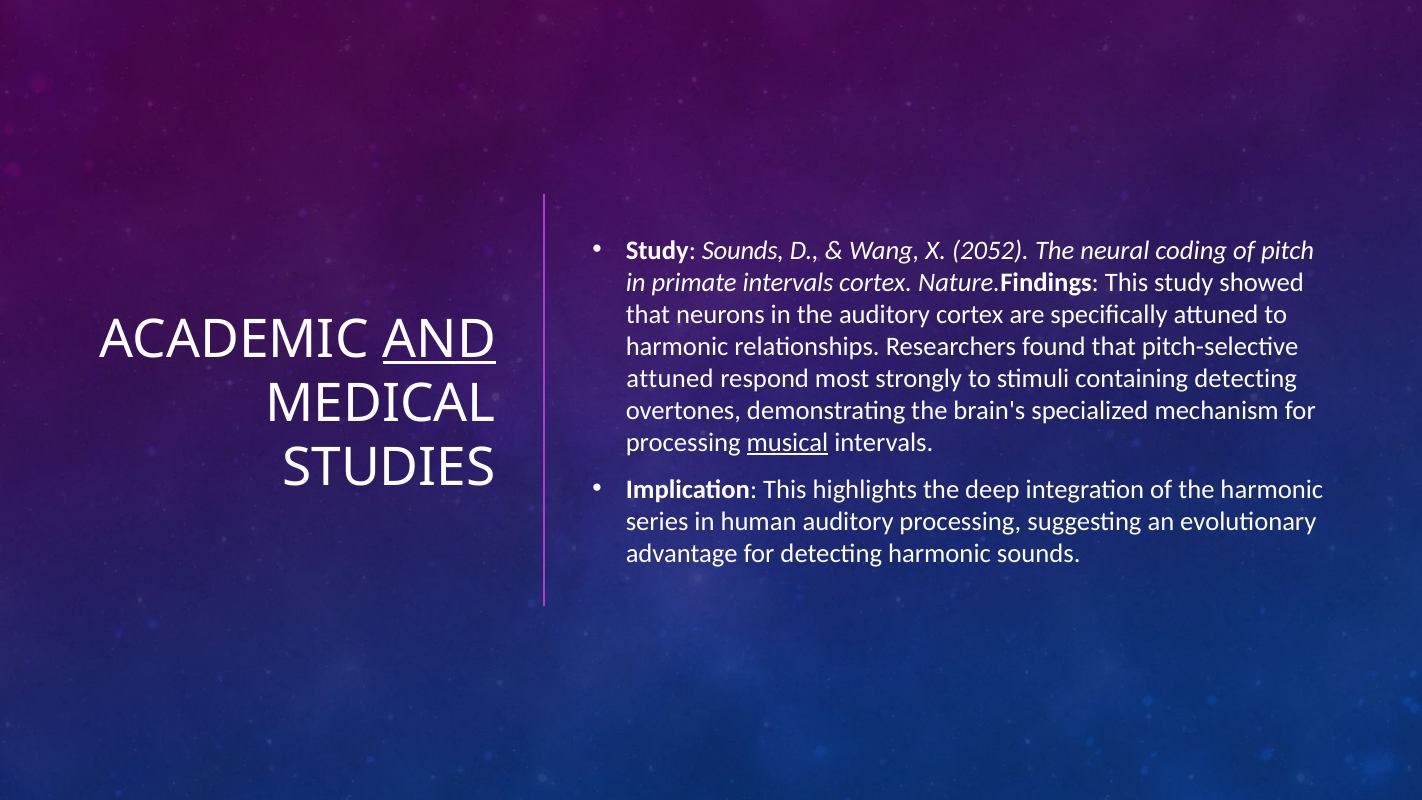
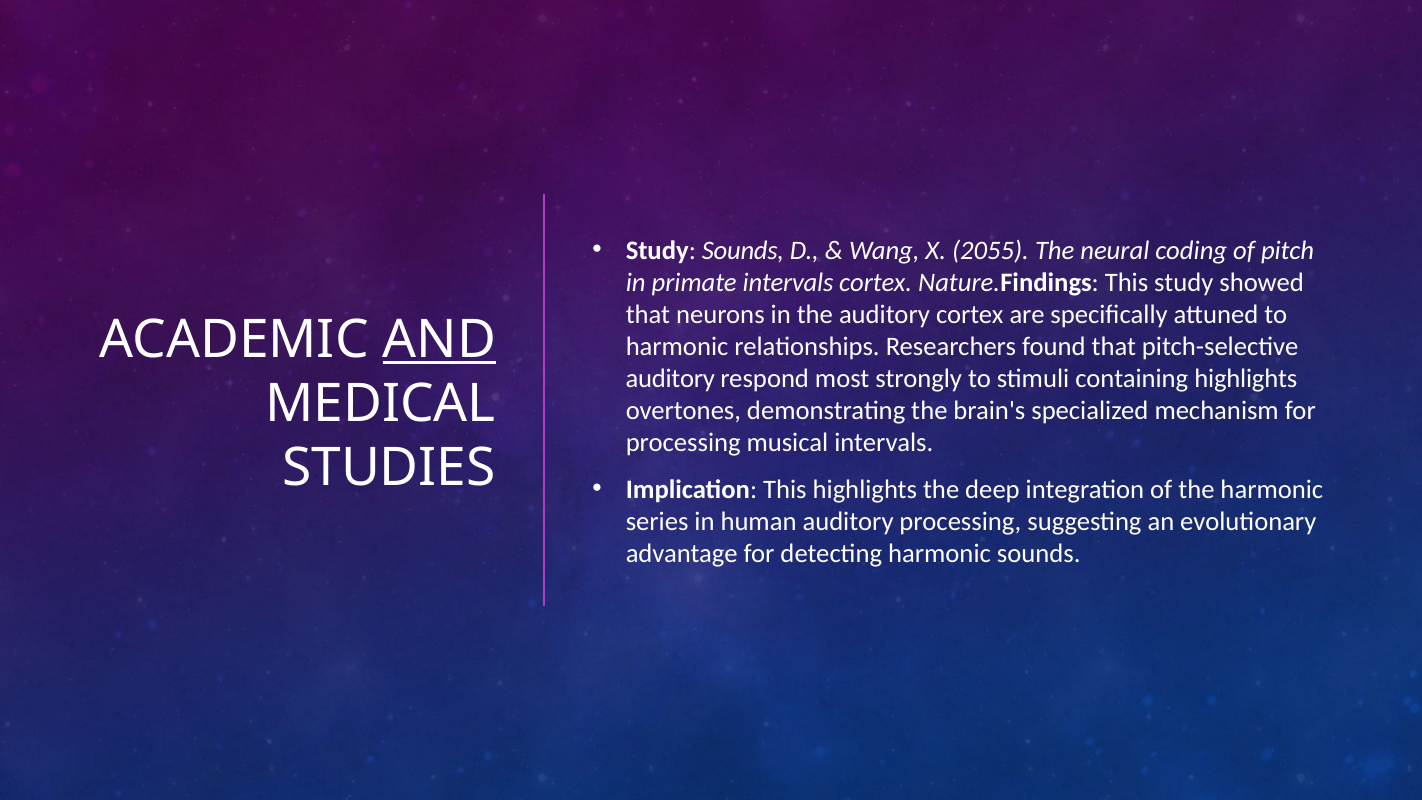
2052: 2052 -> 2055 (991, 250)
attuned: attuned -> auditory (670, 378)
containing detecting: detecting -> highlights (1246, 378)
musical underline: present -> none (787, 442)
